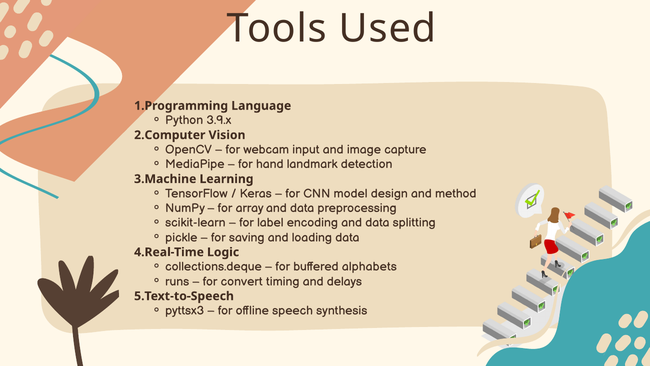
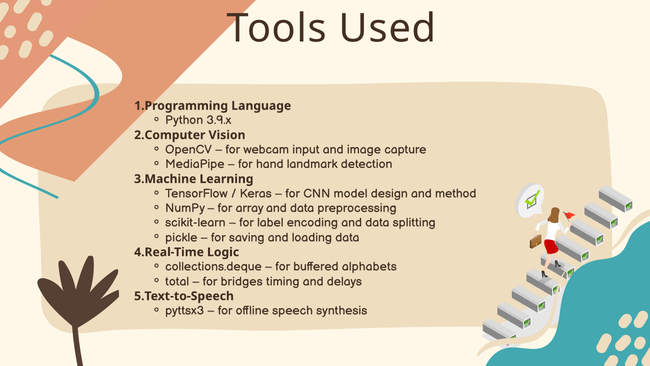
runs: runs -> total (177, 281)
convert: convert -> bridges (242, 281)
